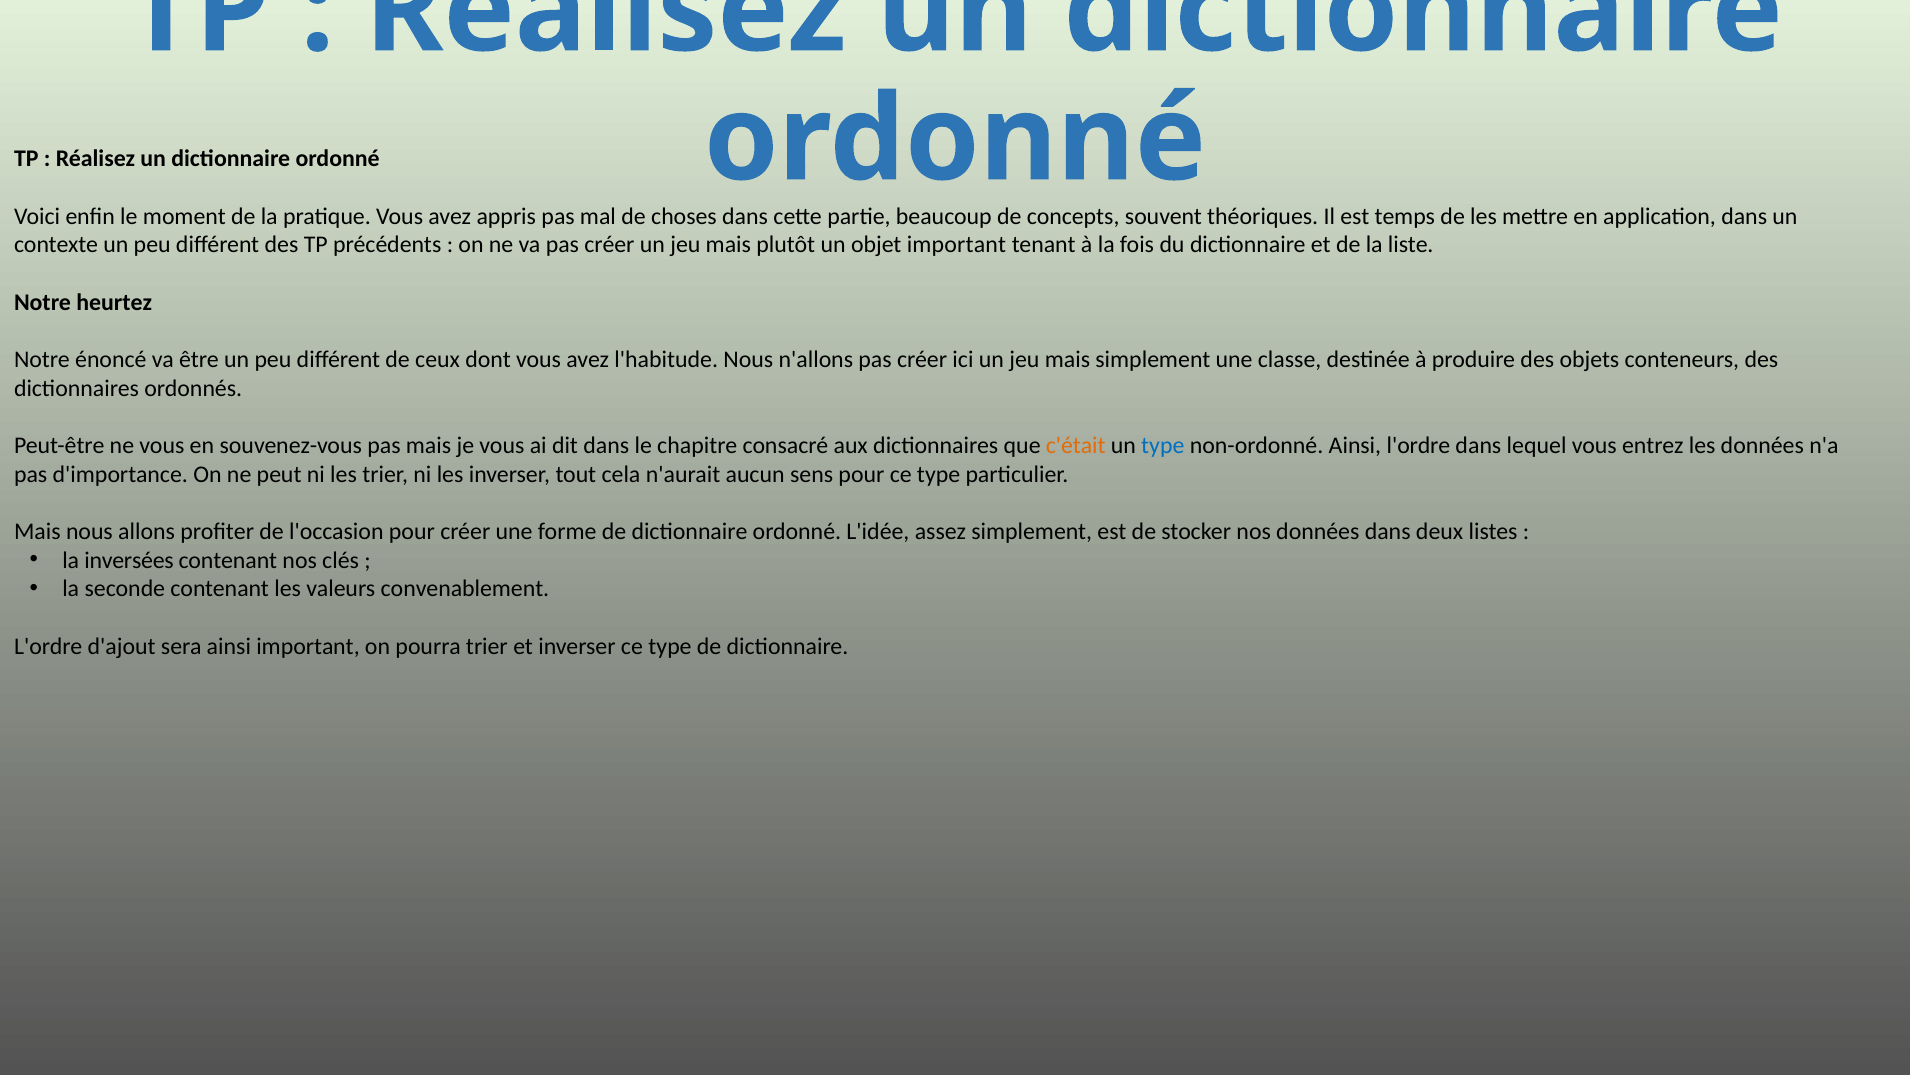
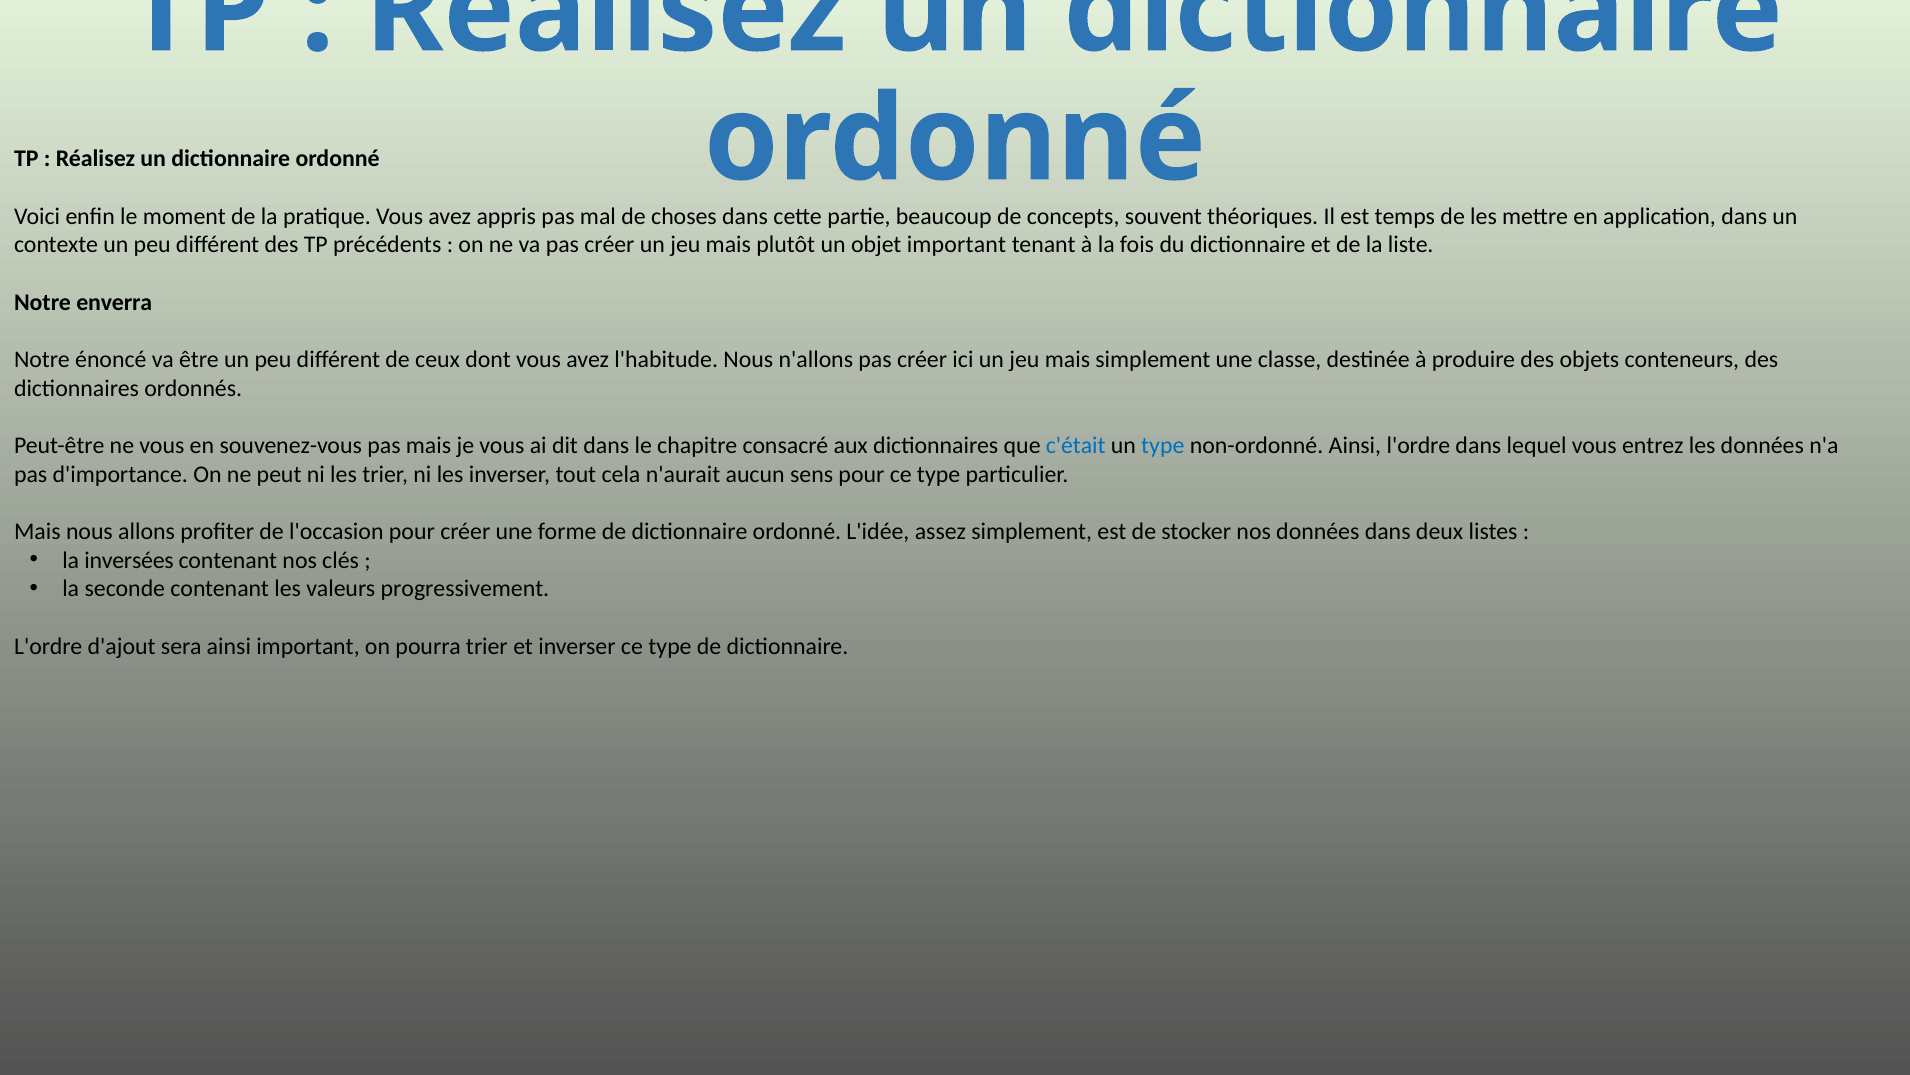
heurtez: heurtez -> enverra (114, 302)
c'était colour: orange -> blue (1076, 445)
convenablement: convenablement -> progressivement (465, 589)
